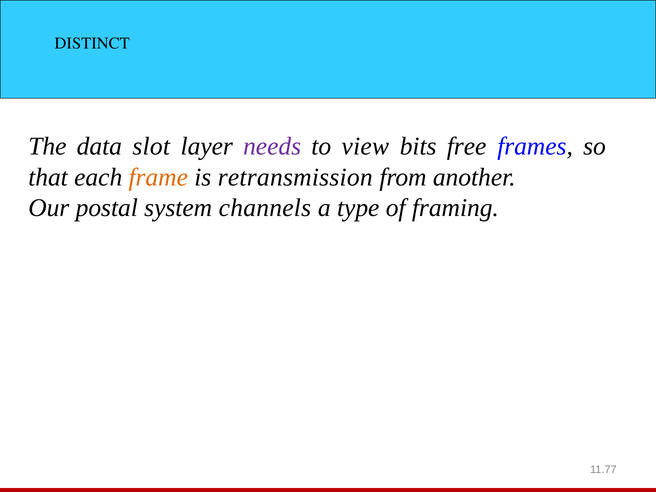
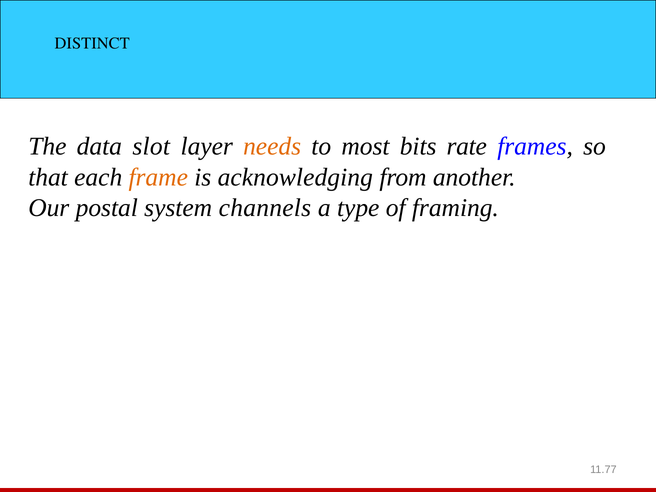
needs colour: purple -> orange (272, 147)
view: view -> most (365, 147)
free: free -> rate (467, 147)
retransmission: retransmission -> acknowledging (295, 177)
